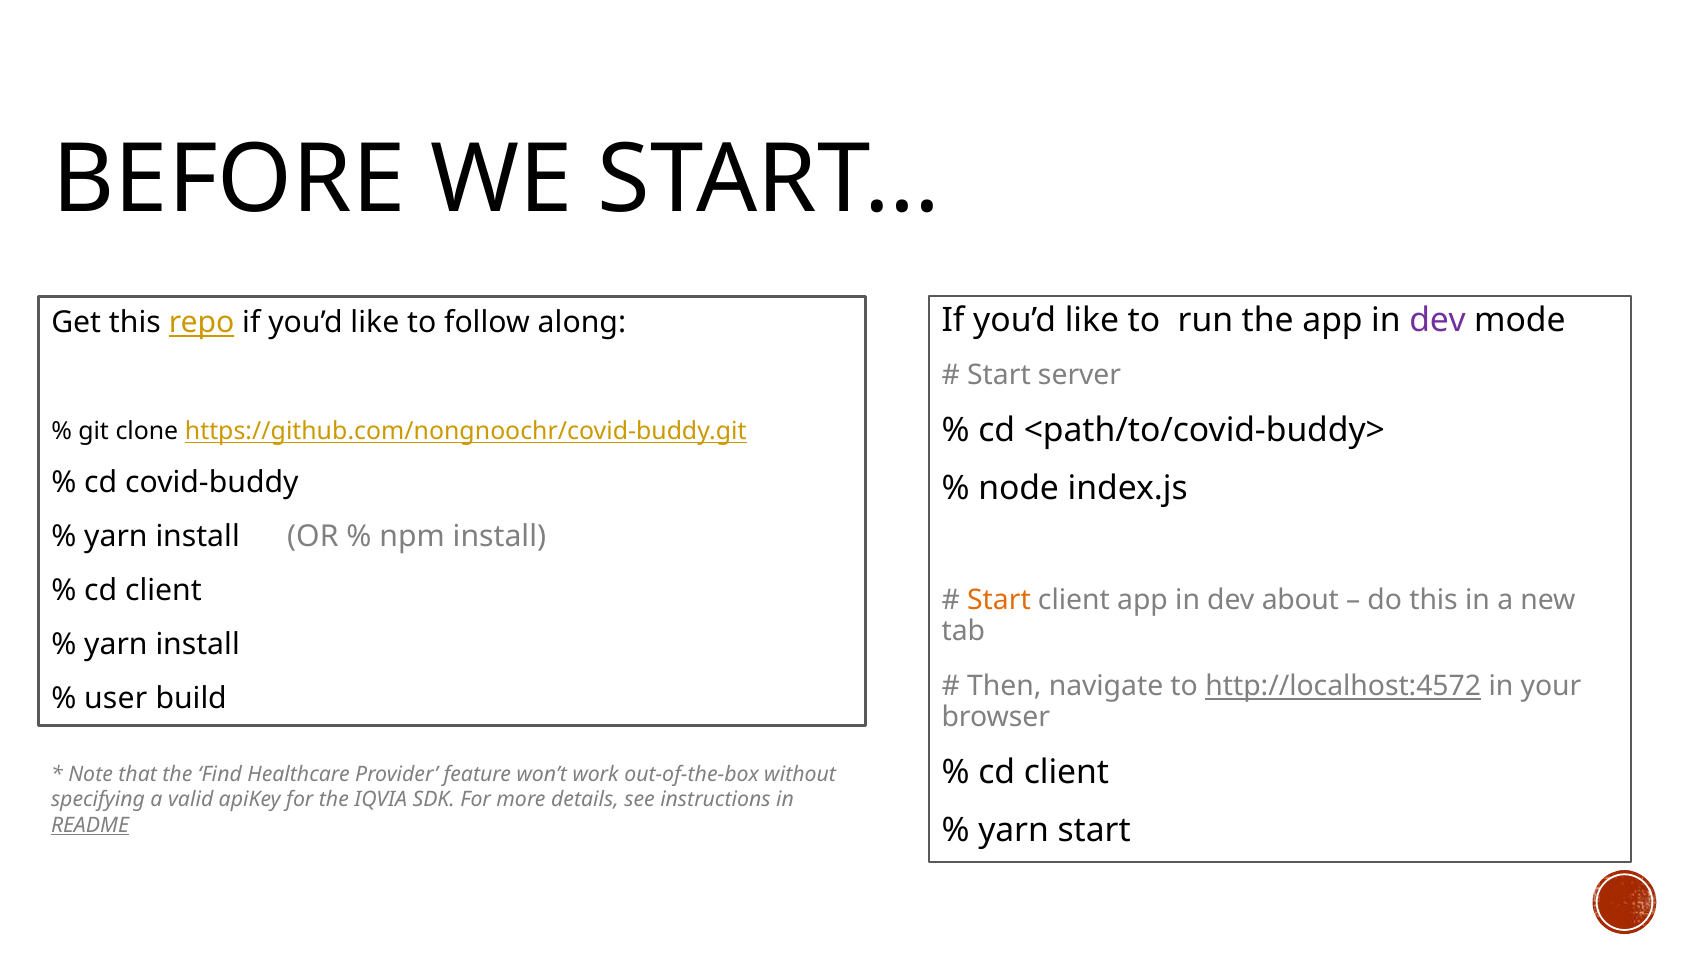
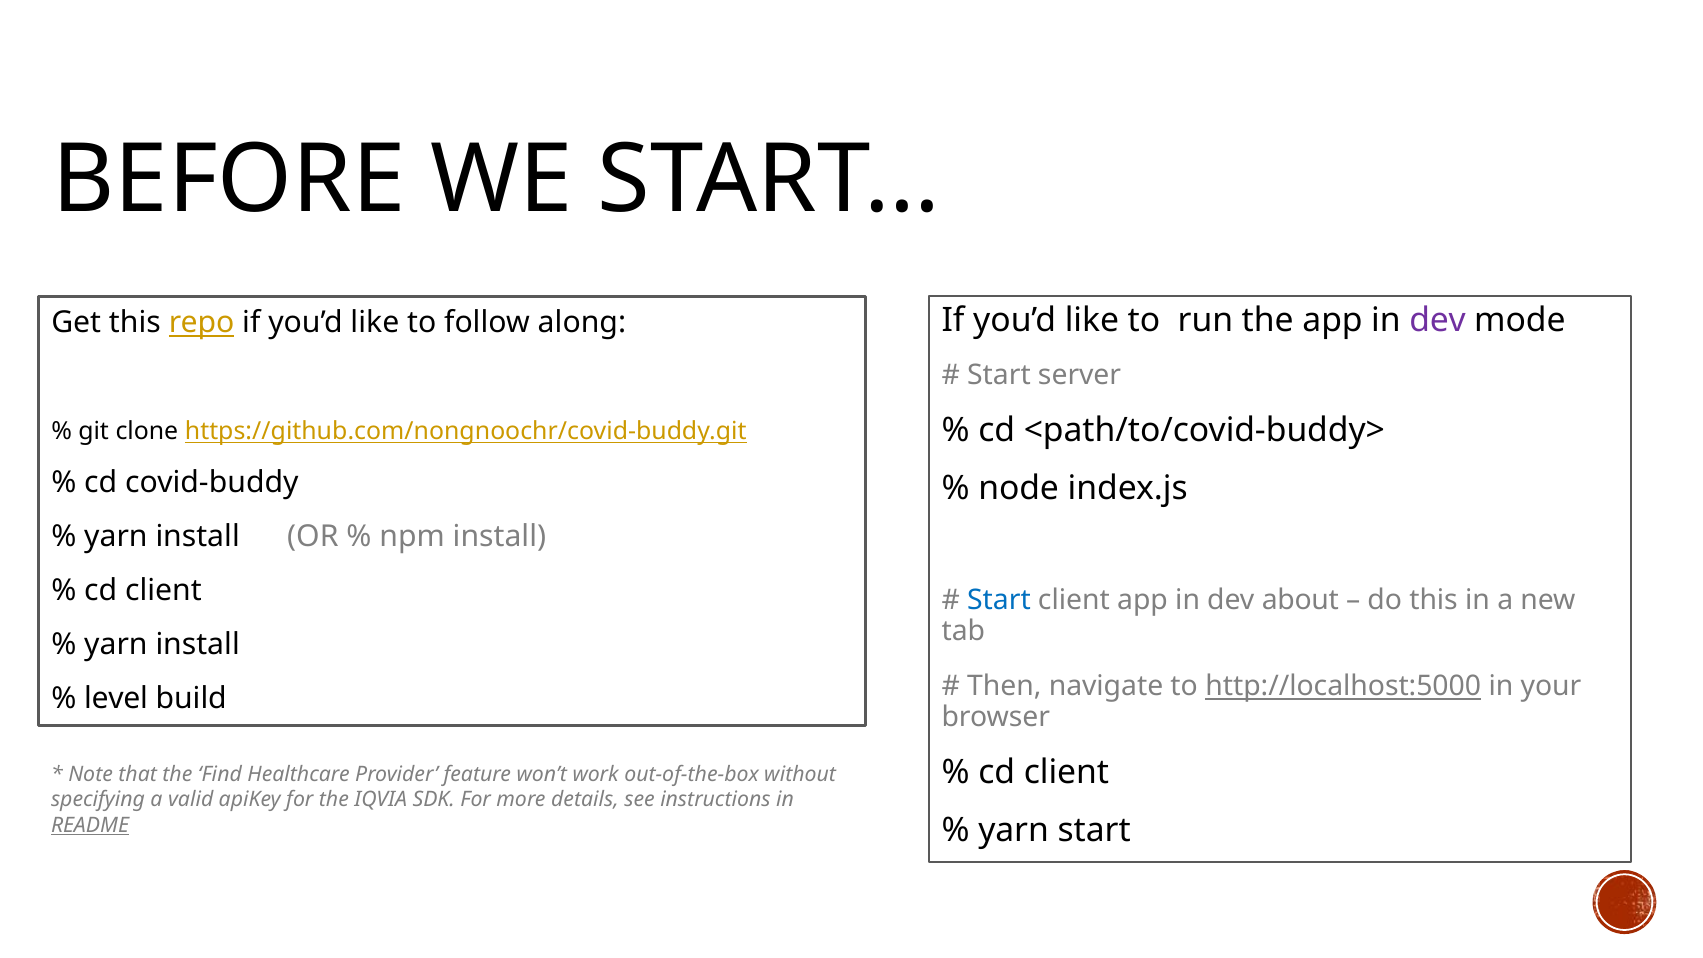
Start colour: orange -> blue (999, 600)
http://localhost:4572: http://localhost:4572 -> http://localhost:5000 (1343, 686)
user: user -> level (116, 698)
